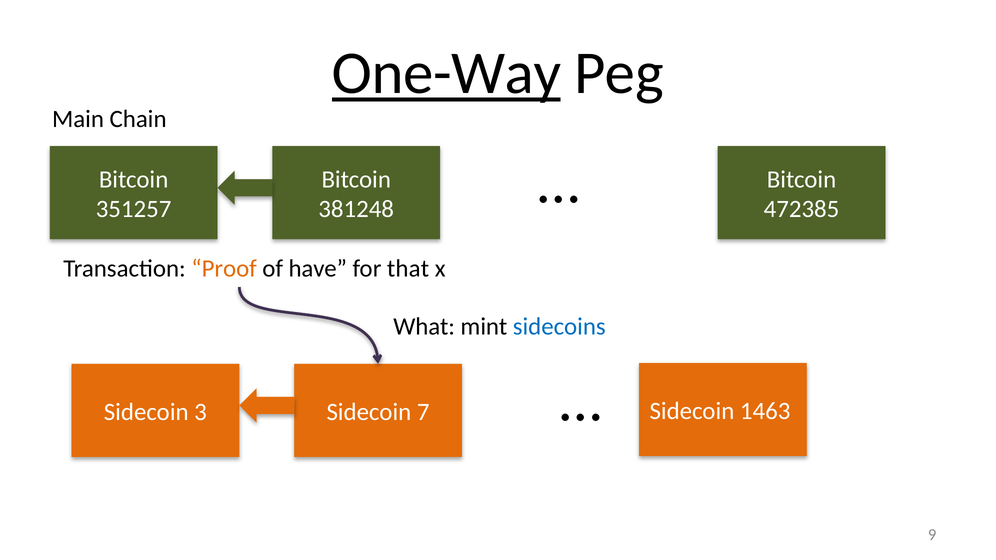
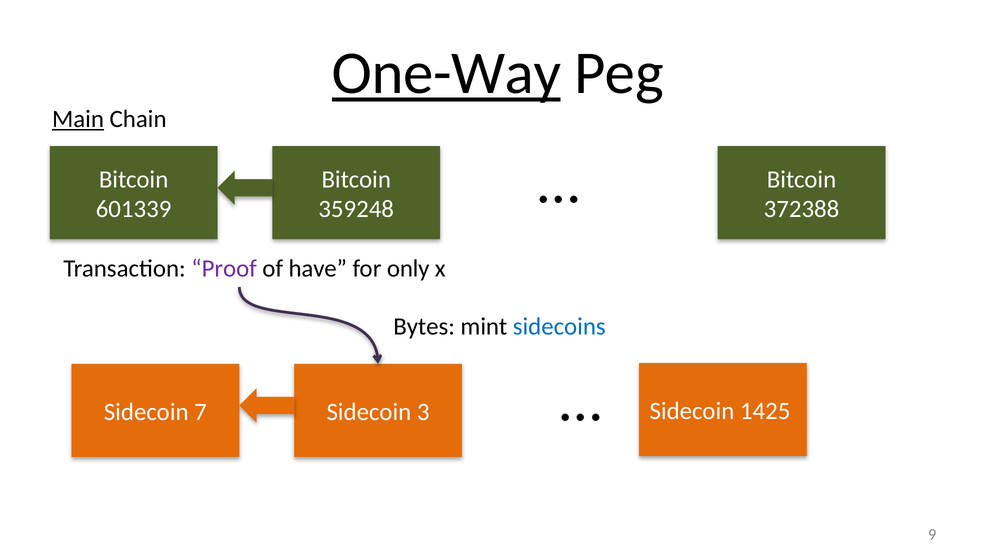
Main underline: none -> present (78, 119)
351257: 351257 -> 601339 (134, 209)
381248: 381248 -> 359248 (356, 209)
472385: 472385 -> 372388 (802, 209)
Proof colour: orange -> purple (224, 268)
that: that -> only (408, 268)
What: What -> Bytes (424, 327)
3: 3 -> 7 (201, 412)
7: 7 -> 3 (423, 412)
1463: 1463 -> 1425 (765, 411)
